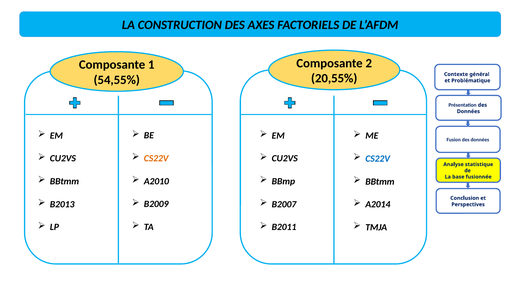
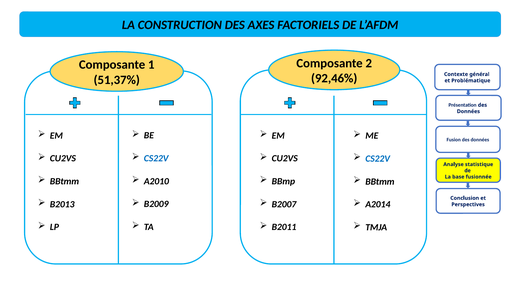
20,55%: 20,55% -> 92,46% (334, 79)
54,55%: 54,55% -> 51,37% (117, 80)
CS22V colour: orange -> blue (156, 159)
